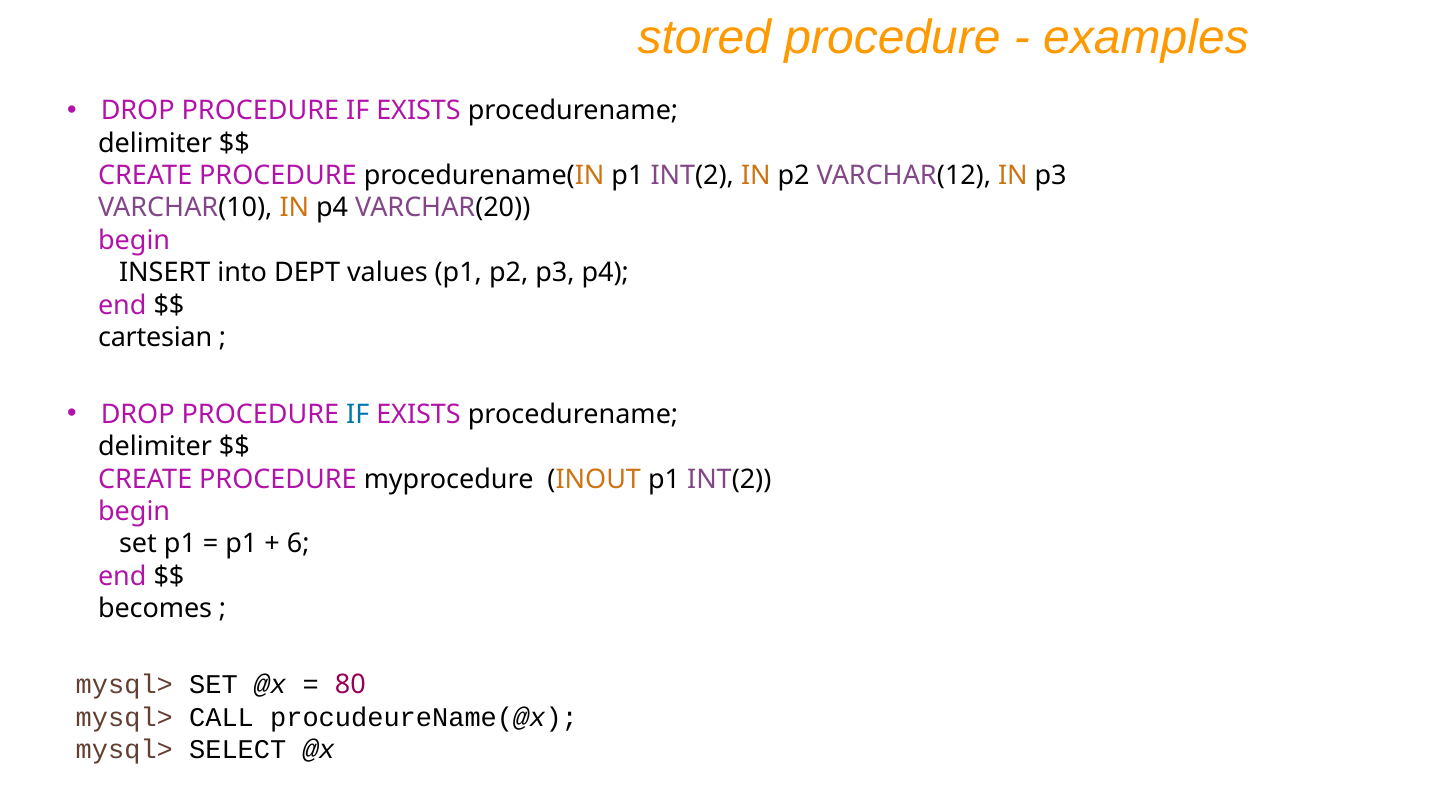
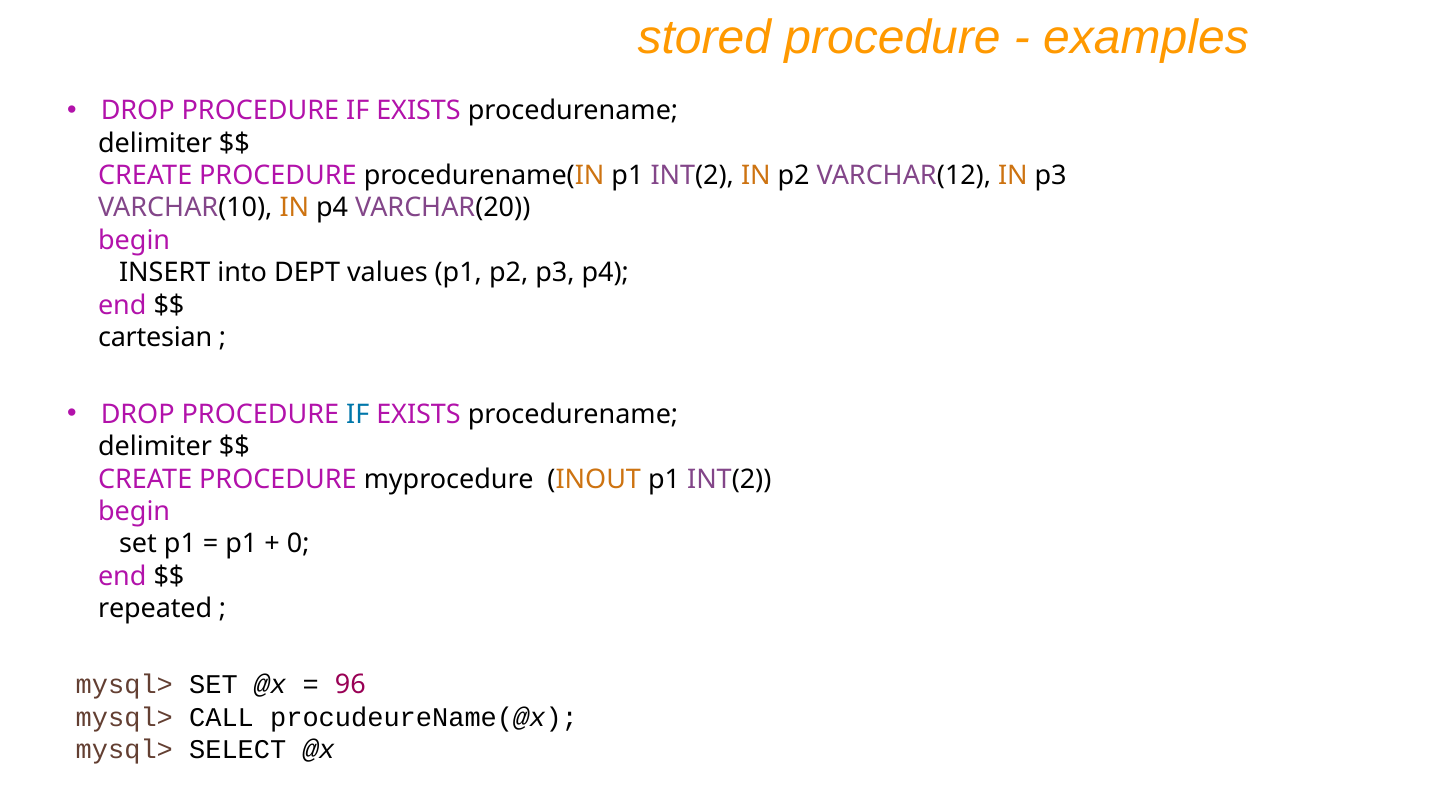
6: 6 -> 0 (298, 544)
becomes: becomes -> repeated (155, 609)
80: 80 -> 96 (350, 685)
